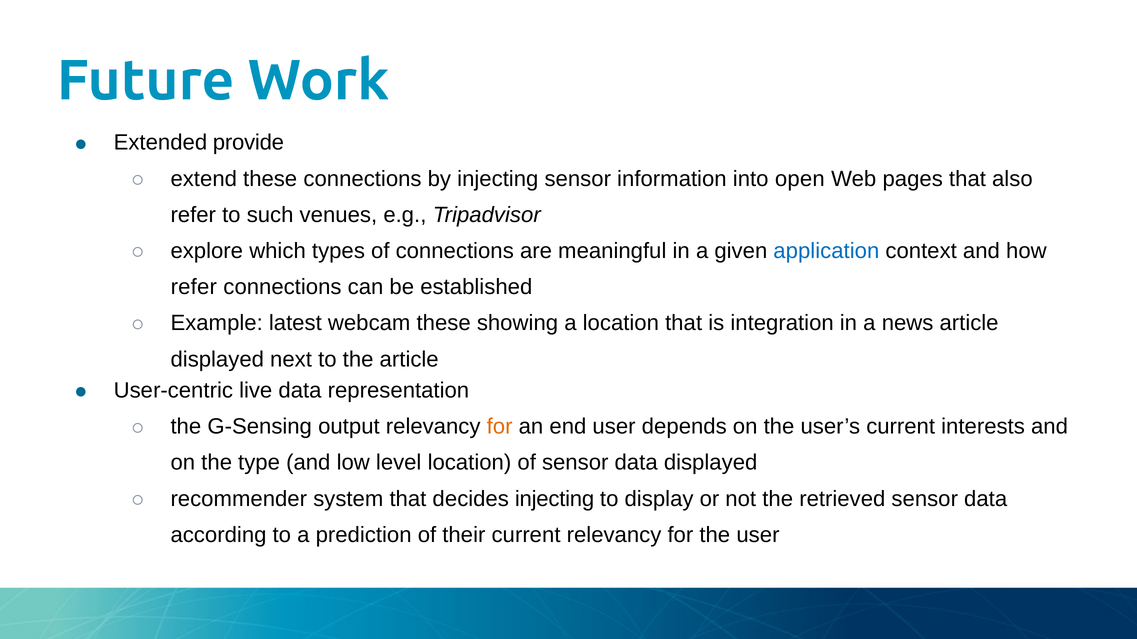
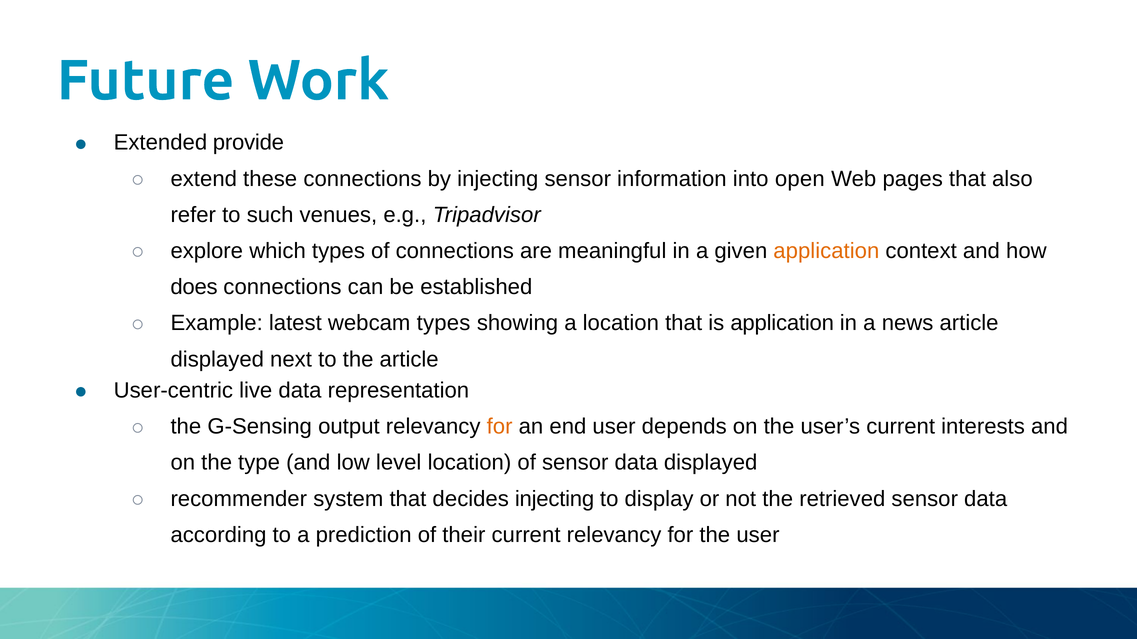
application colour: blue -> orange (826, 251)
refer: refer -> does (194, 287)
webcam these: these -> types (444, 323)
is integration: integration -> application (782, 323)
